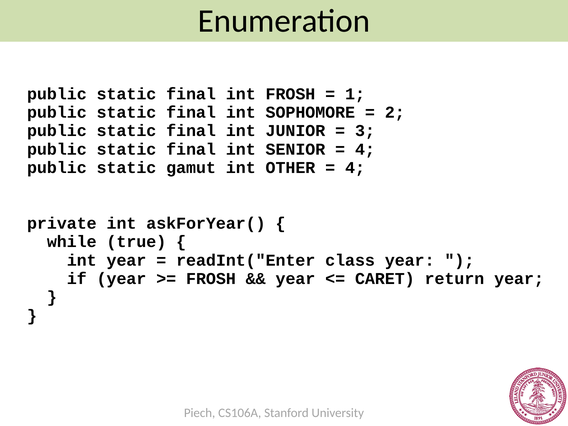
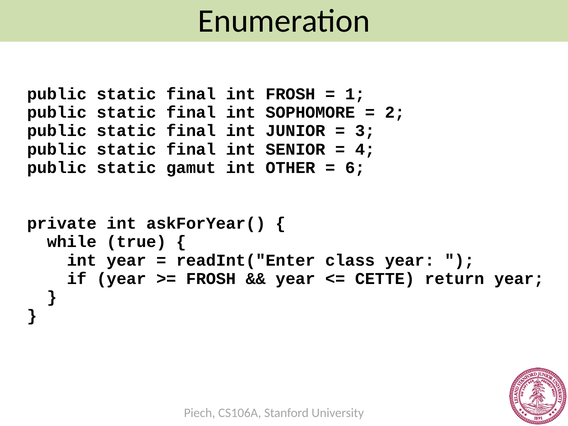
4: 4 -> 6 (355, 168)
CARET: CARET -> CETTE (385, 279)
